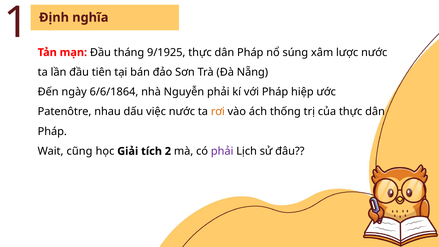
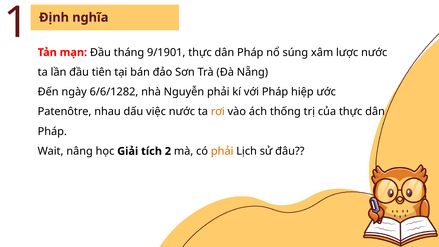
9/1925: 9/1925 -> 9/1901 (166, 52)
6/6/1864: 6/6/1864 -> 6/6/1282 (114, 92)
cũng: cũng -> nâng (80, 151)
phải colour: purple -> orange (222, 151)
